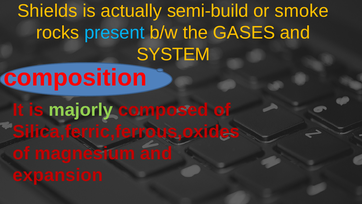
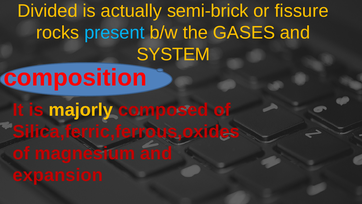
Shields: Shields -> Divided (47, 11)
semi-build: semi-build -> semi-brick (208, 11)
smoke: smoke -> fissure (302, 11)
majorly colour: light green -> yellow (81, 110)
